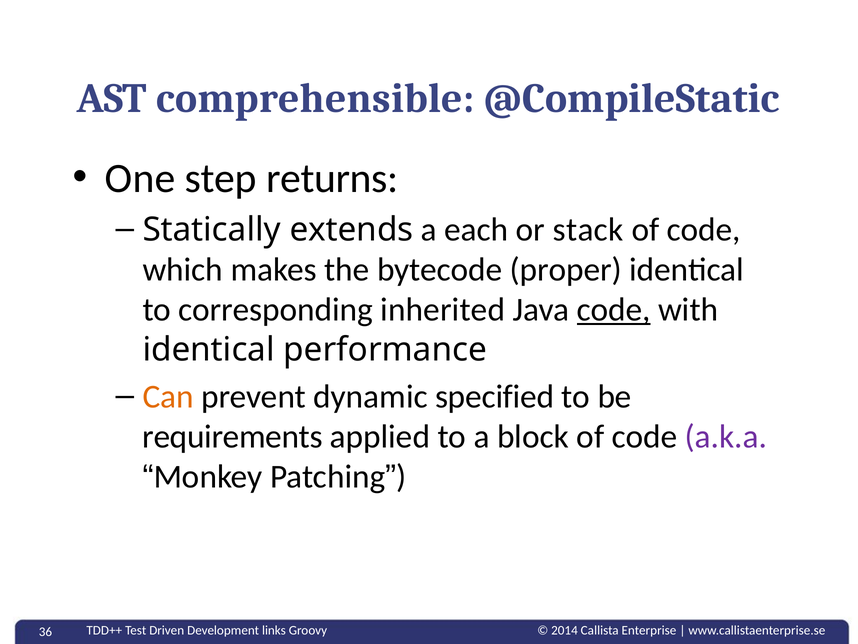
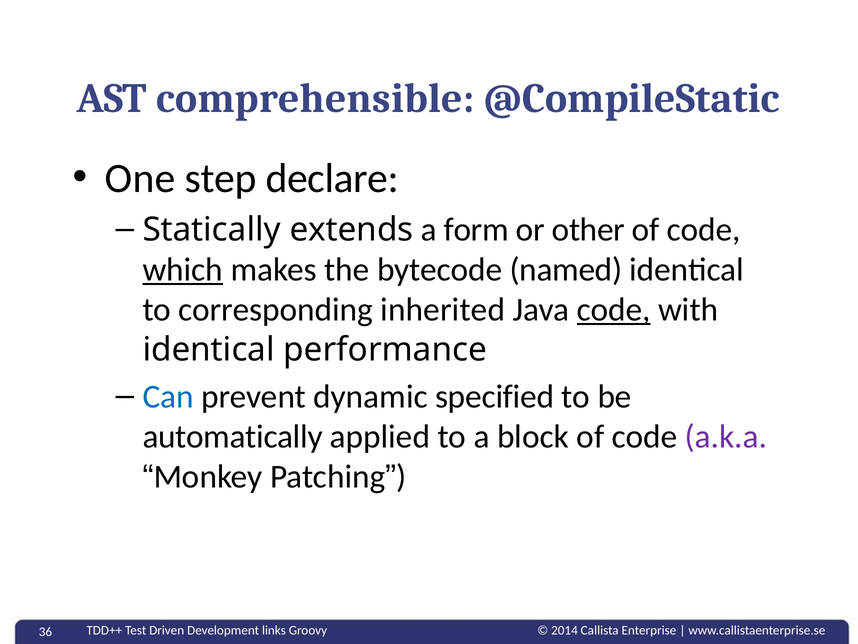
returns: returns -> declare (332, 178)
each: each -> form (476, 229)
stack: stack -> other (588, 229)
which underline: none -> present (183, 269)
proper: proper -> named (566, 269)
Can colour: orange -> blue (168, 396)
requirements: requirements -> automatically (233, 436)
